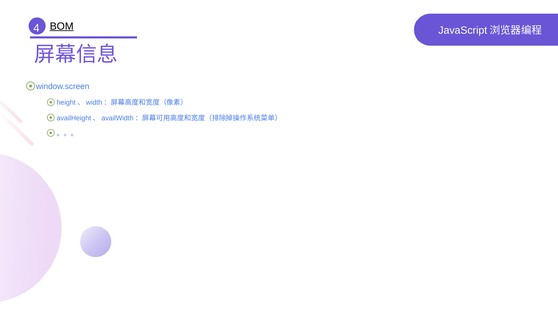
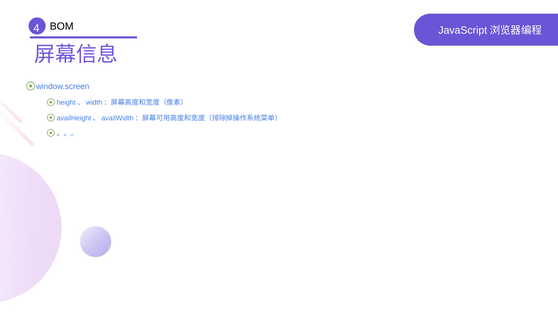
BOM underline: present -> none (62, 26)
